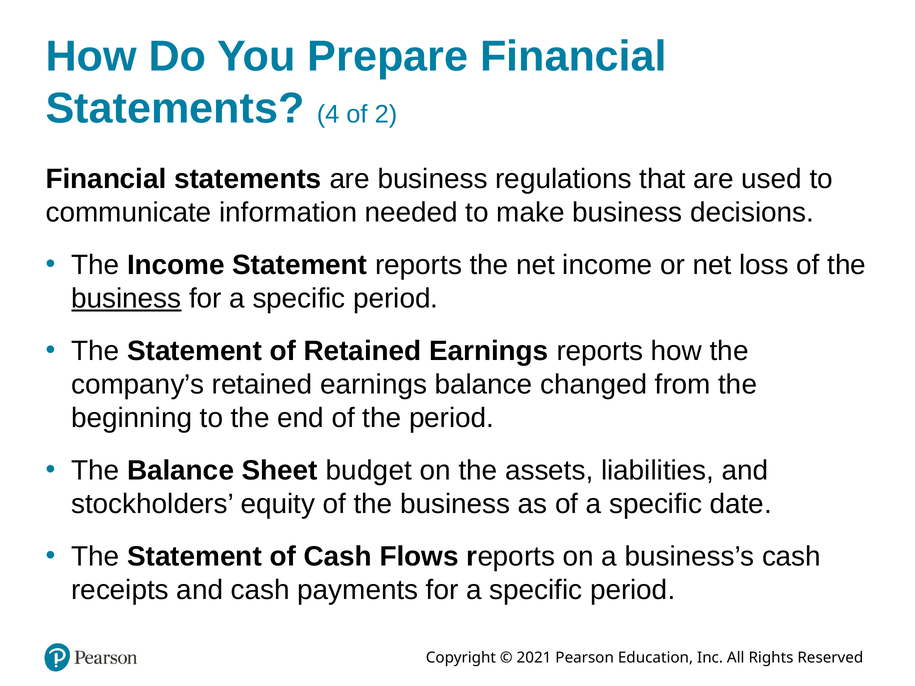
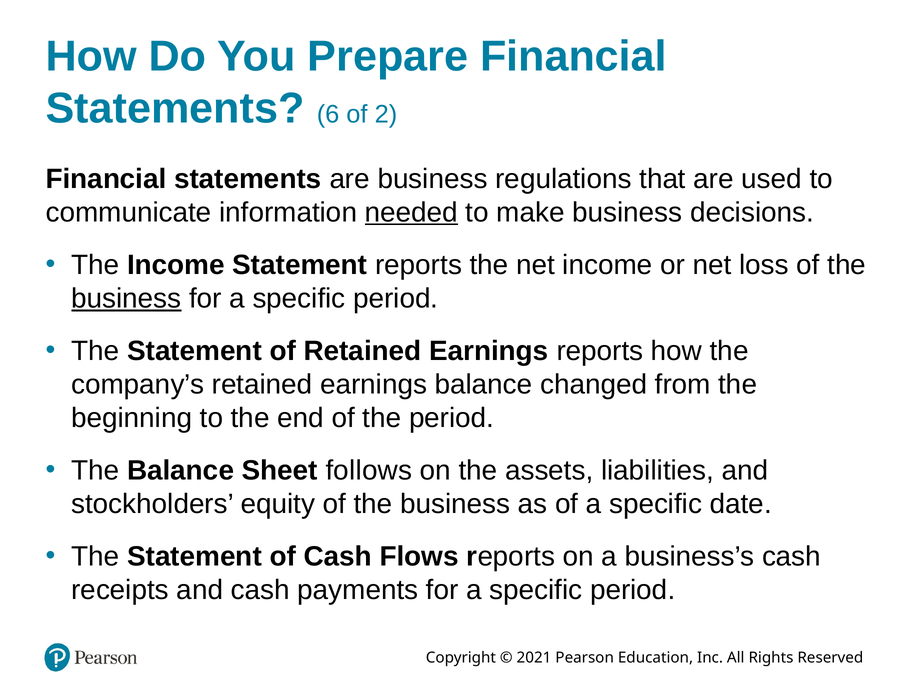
4: 4 -> 6 (328, 114)
needed underline: none -> present (411, 212)
budget: budget -> follows (369, 471)
